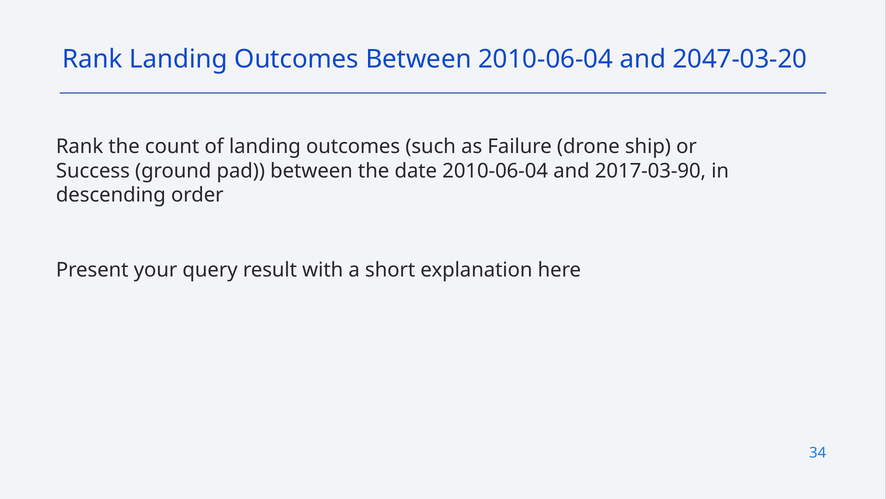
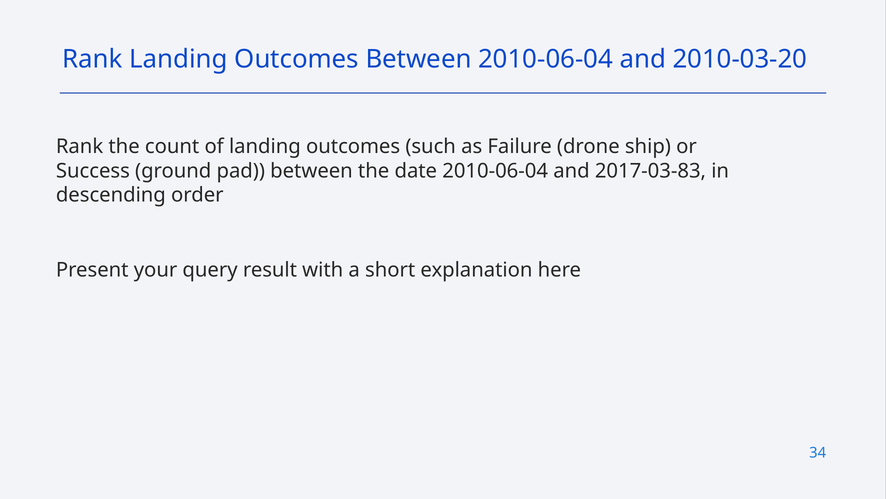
2047-03-20: 2047-03-20 -> 2010-03-20 (740, 59)
2017-03-90: 2017-03-90 -> 2017-03-83 (650, 171)
